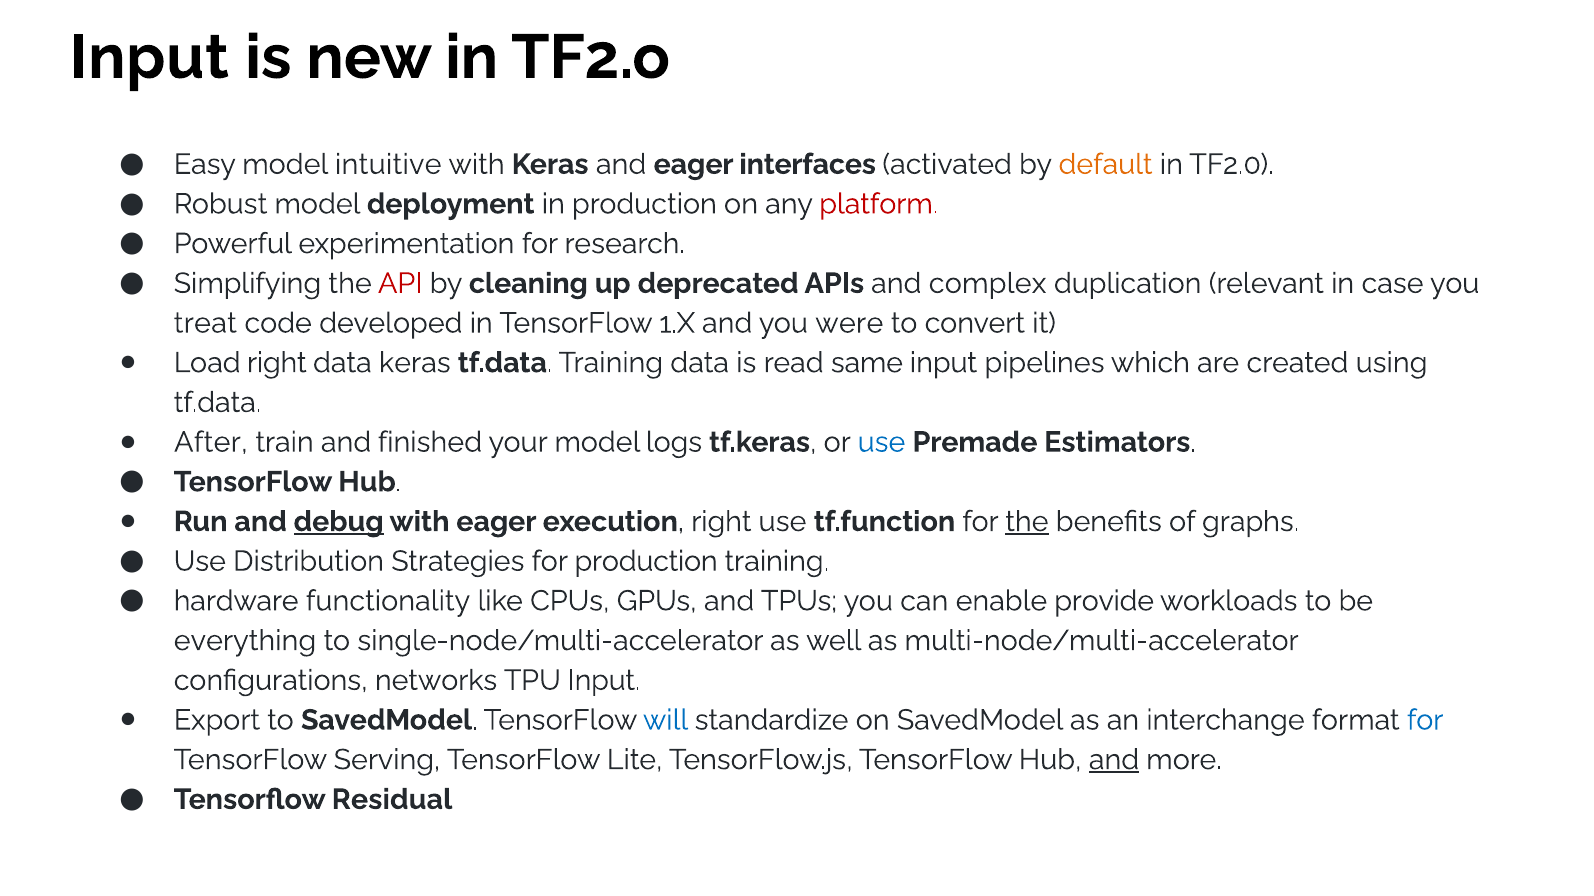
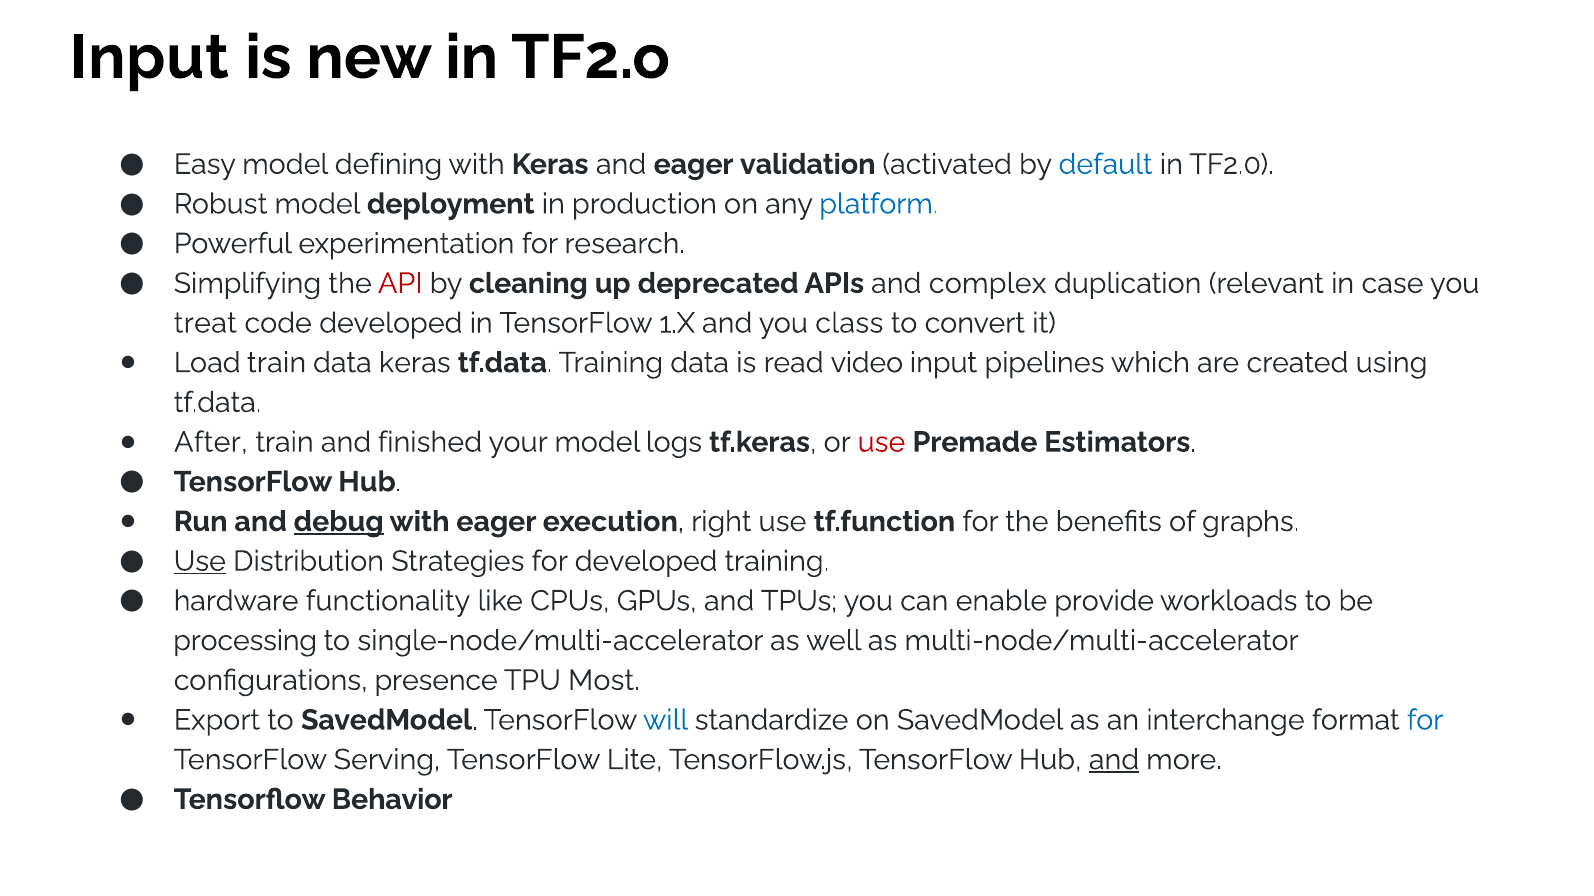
intuitive: intuitive -> defining (388, 164)
interfaces: interfaces -> validation (808, 164)
default colour: orange -> blue (1105, 164)
platform colour: red -> blue (879, 204)
were: were -> class (849, 323)
Load right: right -> train (277, 363)
same: same -> video (867, 363)
use colour: blue -> red (881, 442)
the underline: present -> none (1027, 522)
Use underline: none -> present (200, 562)
for production: production -> developed (646, 562)
everything: everything -> processing (245, 641)
networks: networks -> presence (436, 681)
TPU Input: Input -> Most (604, 681)
Residual: Residual -> Behavior (392, 800)
